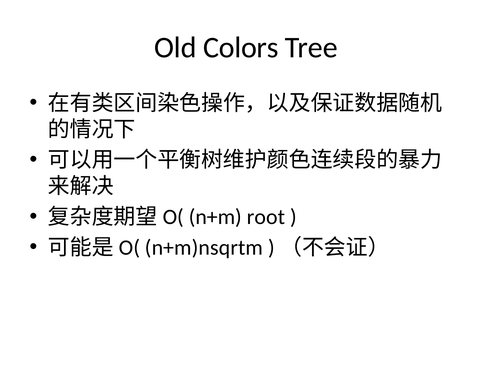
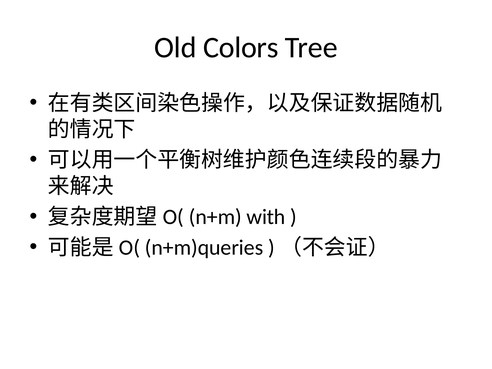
root: root -> with (266, 217)
n+m)nsqrtm: n+m)nsqrtm -> n+m)queries (204, 248)
